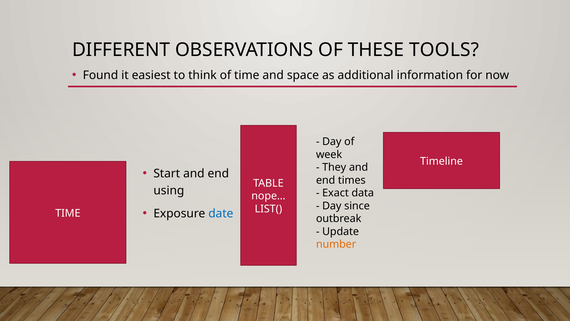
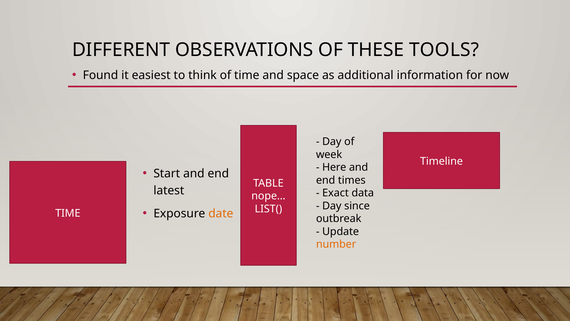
They: They -> Here (334, 167)
using: using -> latest (169, 190)
date colour: blue -> orange (221, 213)
